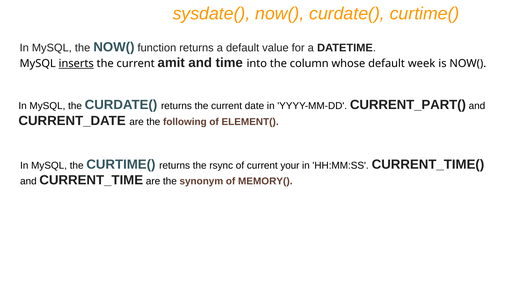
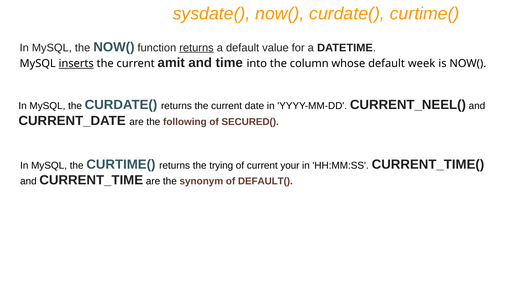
returns underline: none -> present (196, 48)
CURRENT_PART(: CURRENT_PART( -> CURRENT_NEEL( (408, 105)
ELEMENT(: ELEMENT( -> SECURED( (250, 122)
rsync: rsync -> trying (221, 166)
MEMORY(: MEMORY( -> DEFAULT( (265, 181)
